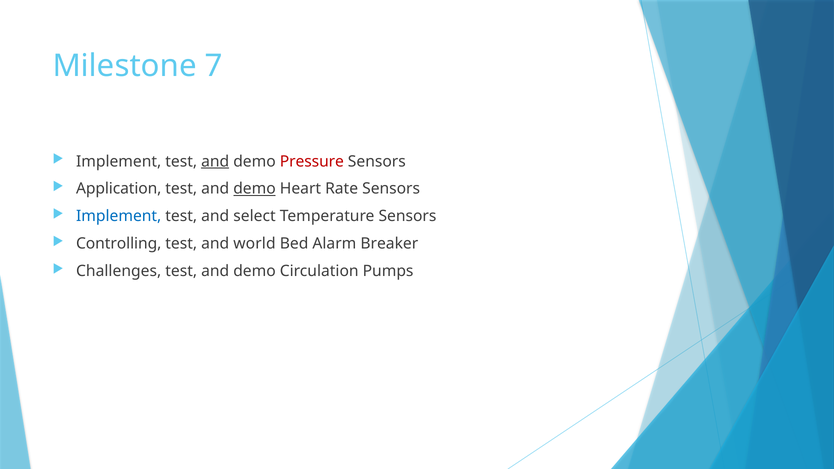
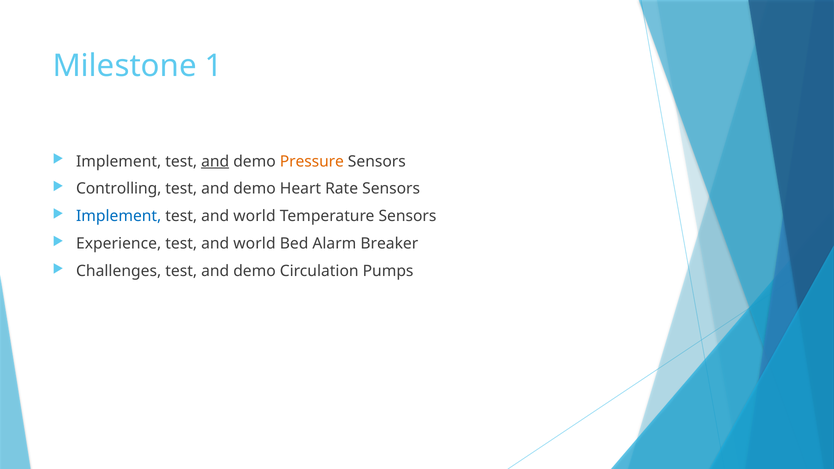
7: 7 -> 1 (214, 66)
Pressure colour: red -> orange (312, 161)
Application: Application -> Controlling (119, 189)
demo underline: present -> none (255, 189)
select: select -> world (254, 216)
Controlling: Controlling -> Experience (119, 244)
